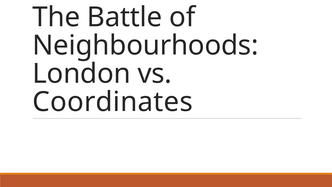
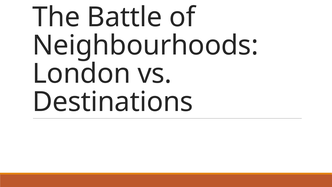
Coordinates: Coordinates -> Destinations (113, 102)
